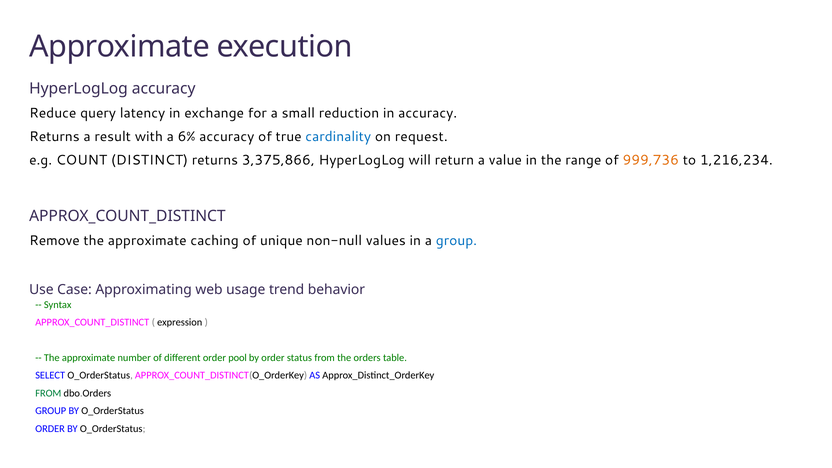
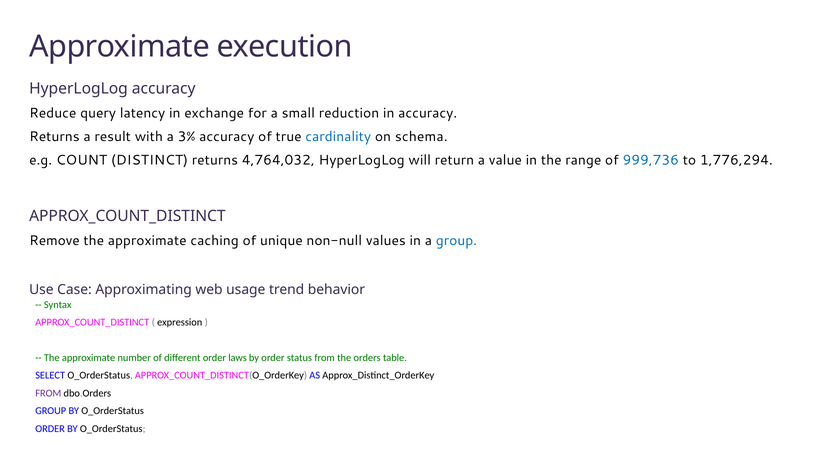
6%: 6% -> 3% (187, 137)
request: request -> schema (421, 137)
3,375,866: 3,375,866 -> 4,764,032 (278, 160)
999,736 colour: orange -> blue (651, 160)
1,216,234: 1,216,234 -> 1,776,294 (736, 160)
pool: pool -> laws (238, 358)
FROM colour: green -> purple (48, 393)
